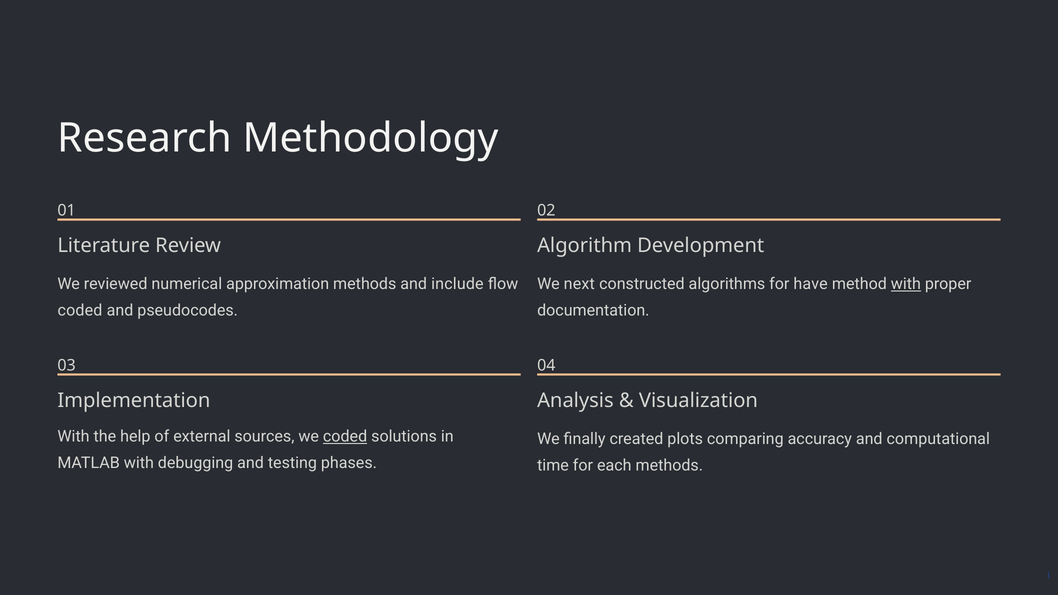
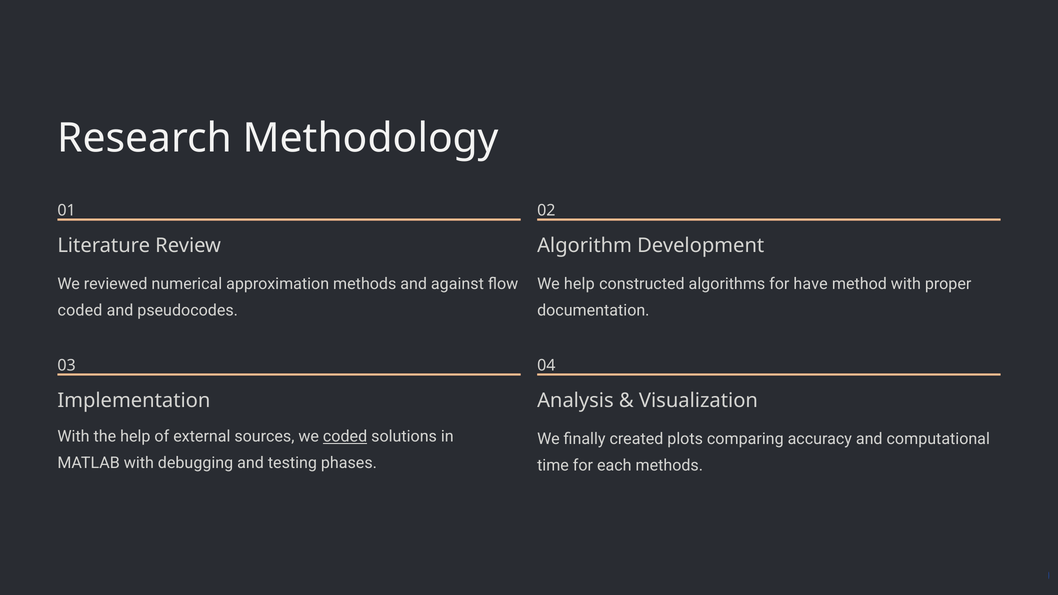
include: include -> against (457, 284)
We next: next -> help (579, 284)
with underline: present -> none (906, 284)
